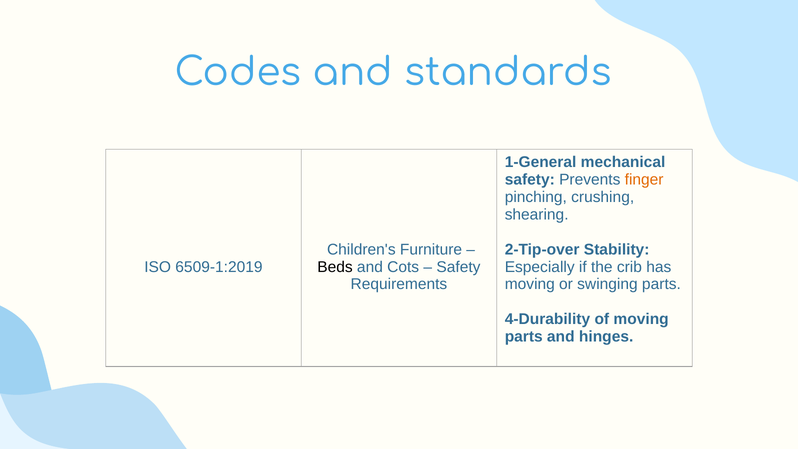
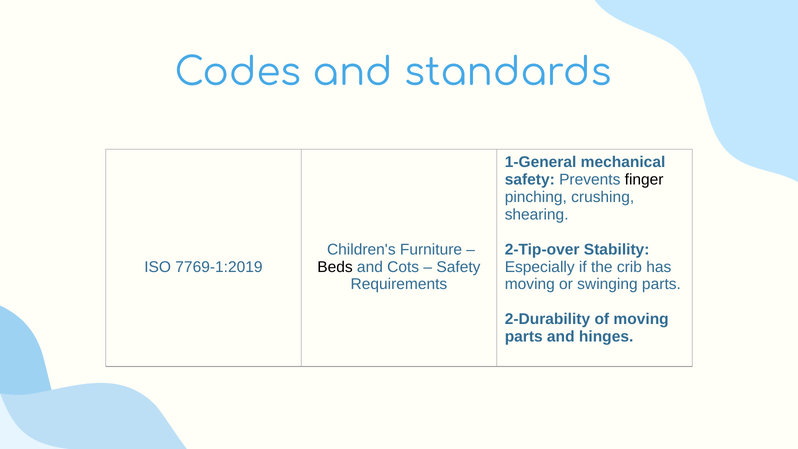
finger colour: orange -> black (644, 180)
6509-1:2019: 6509-1:2019 -> 7769-1:2019 (219, 267)
4-Durability: 4-Durability -> 2-Durability (547, 319)
